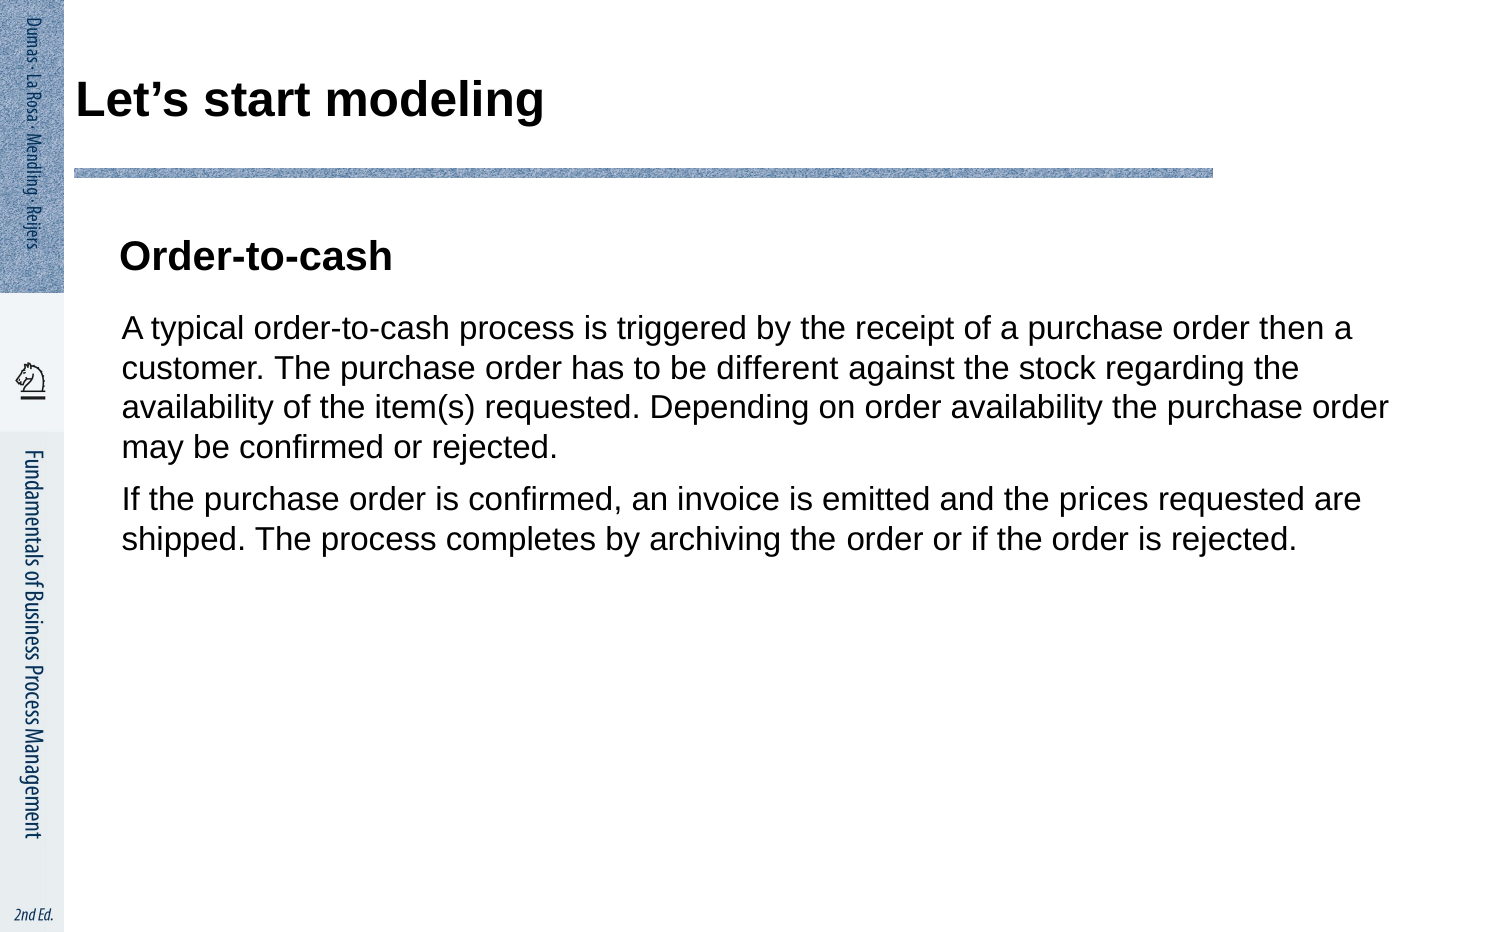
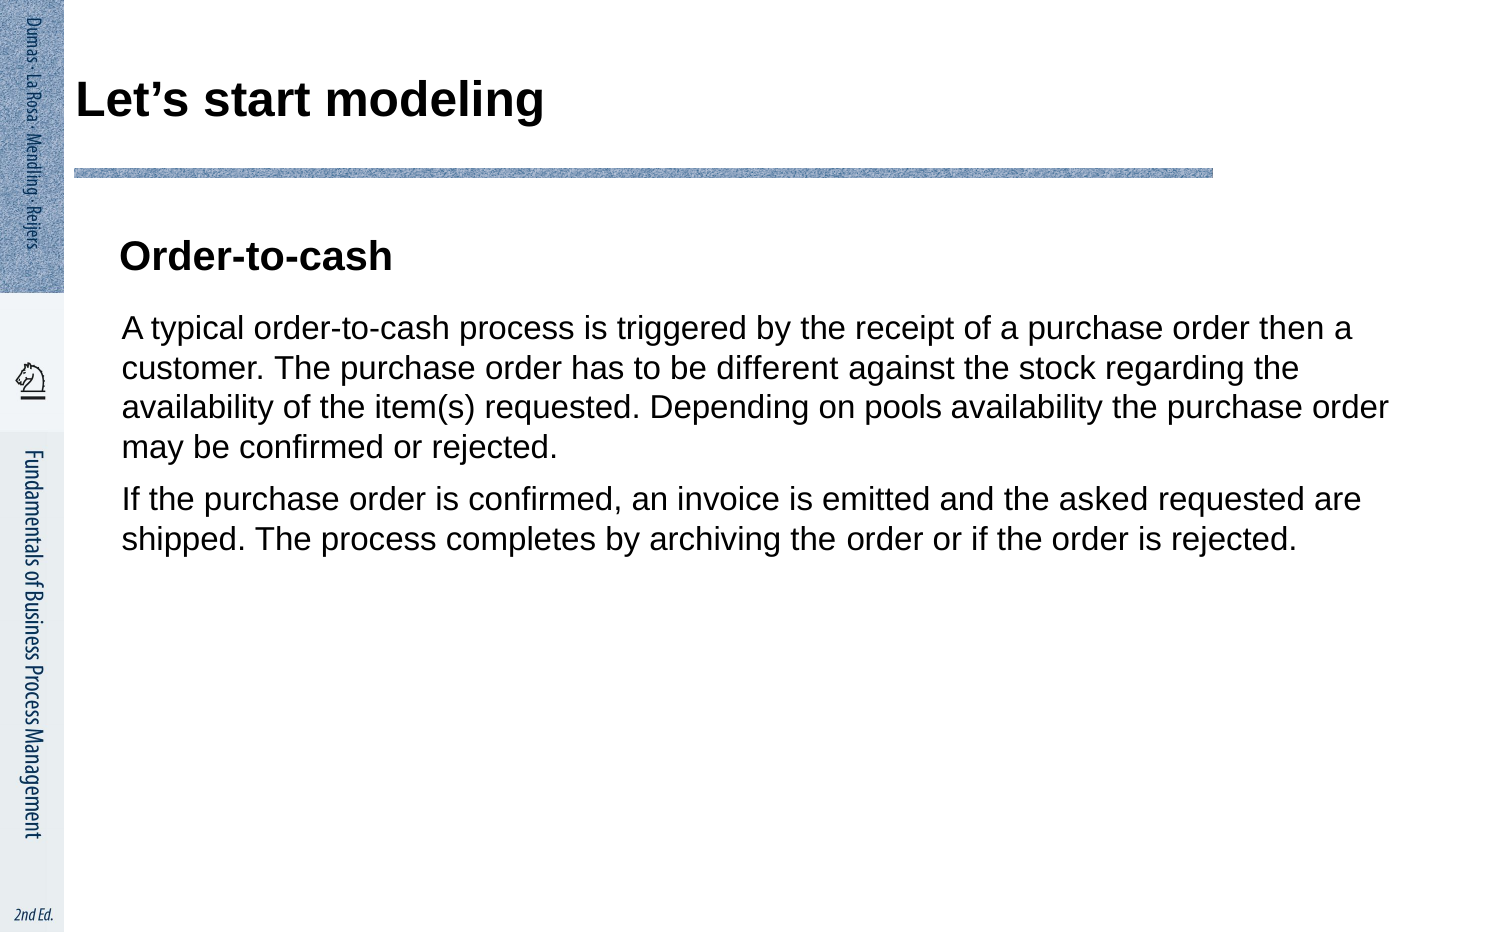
on order: order -> pools (903, 408)
prices: prices -> asked (1104, 500)
